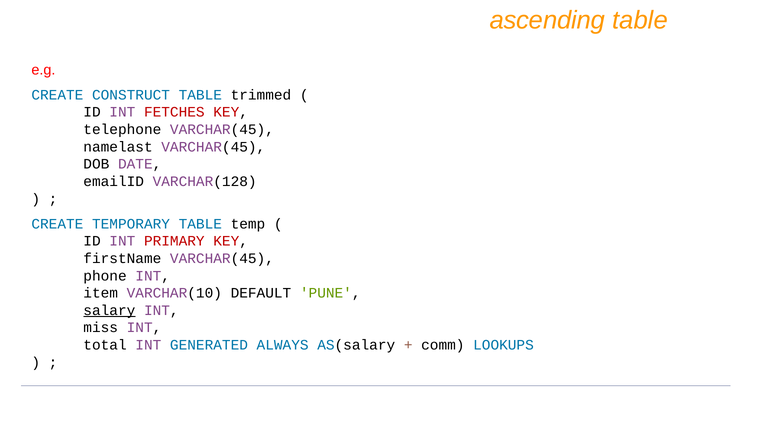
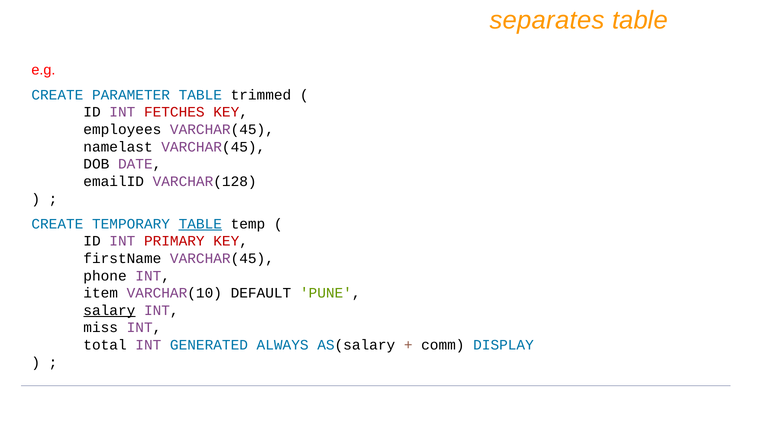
ascending: ascending -> separates (547, 20)
CONSTRUCT: CONSTRUCT -> PARAMETER (131, 95)
telephone: telephone -> employees (122, 130)
TABLE underline: none -> present (200, 224)
LOOKUPS: LOOKUPS -> DISPLAY (503, 345)
